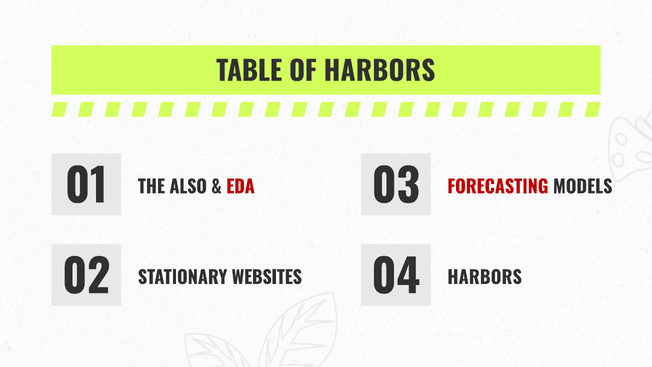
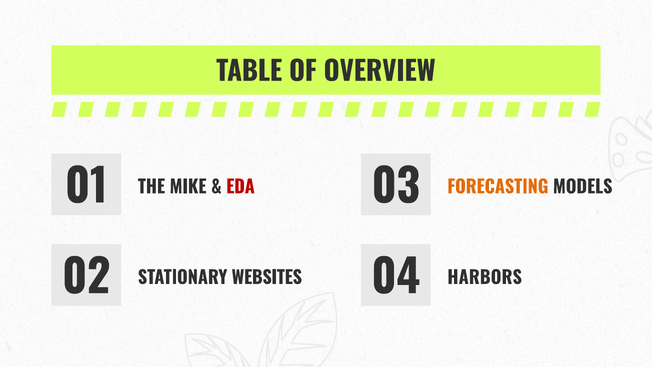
OF HARBORS: HARBORS -> OVERVIEW (380, 72)
ALSO: ALSO -> MIKE (188, 187)
FORECASTING colour: red -> orange (498, 187)
